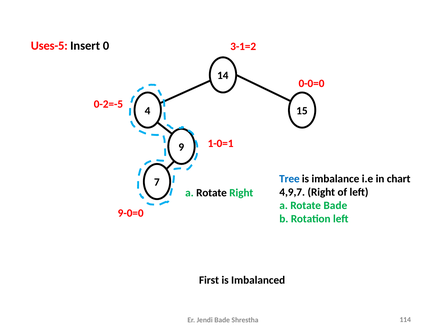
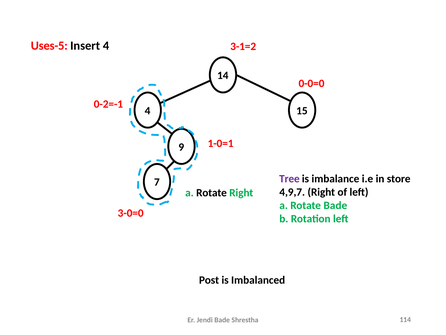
Insert 0: 0 -> 4 (106, 46)
0-2=-5: 0-2=-5 -> 0-2=-1 (108, 104)
Tree colour: blue -> purple (289, 179)
chart: chart -> store (399, 179)
9-0=0: 9-0=0 -> 3-0=0 (131, 213)
First: First -> Post (209, 280)
